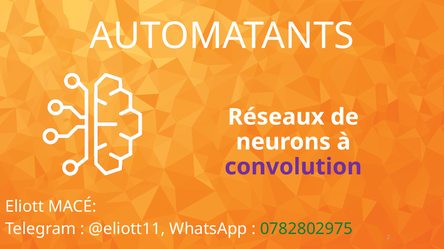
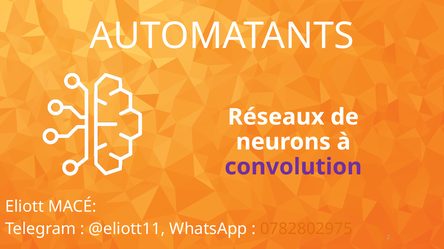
0782802975 colour: green -> orange (306, 229)
